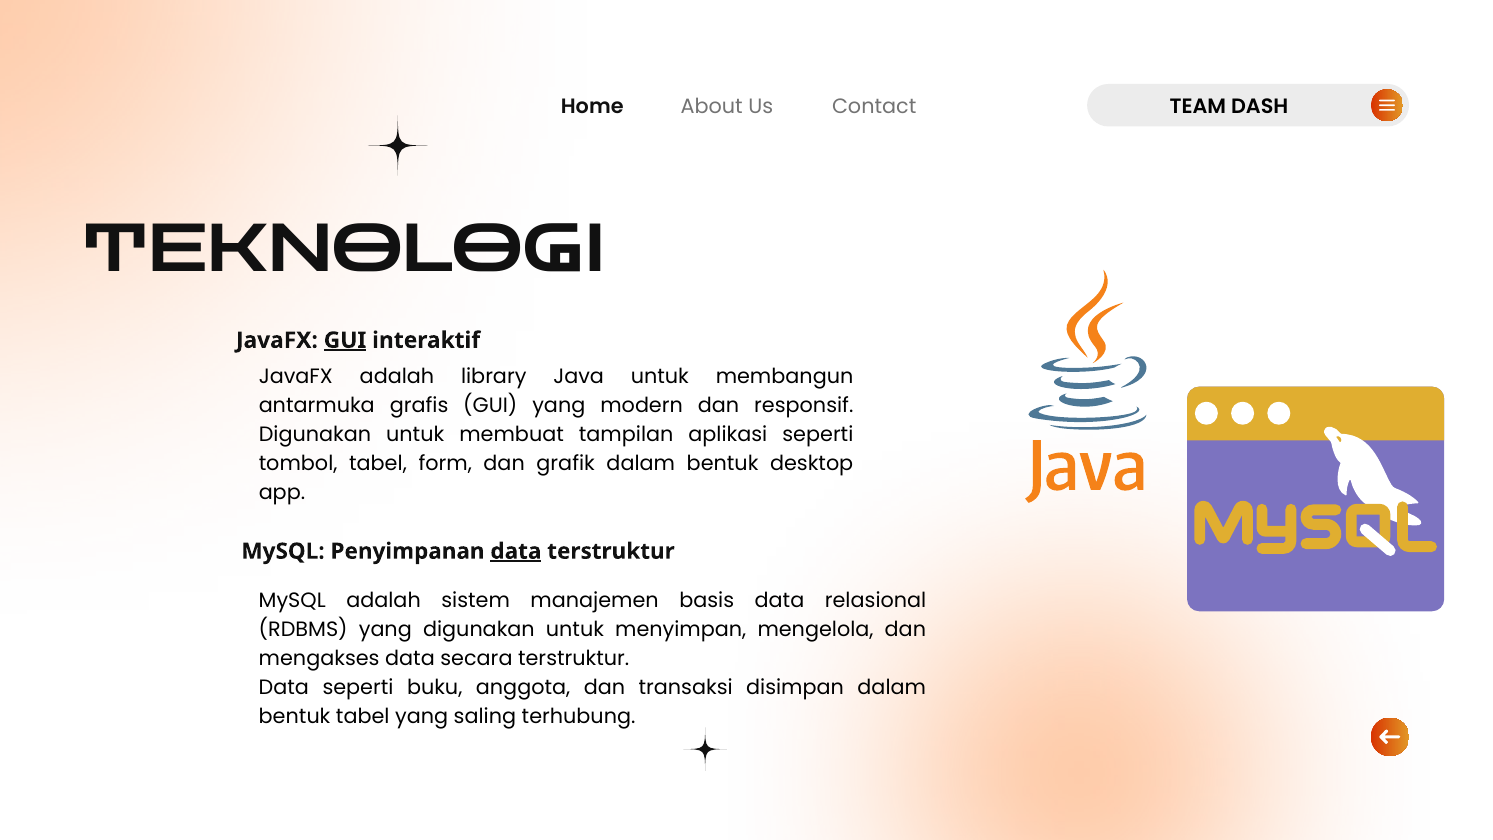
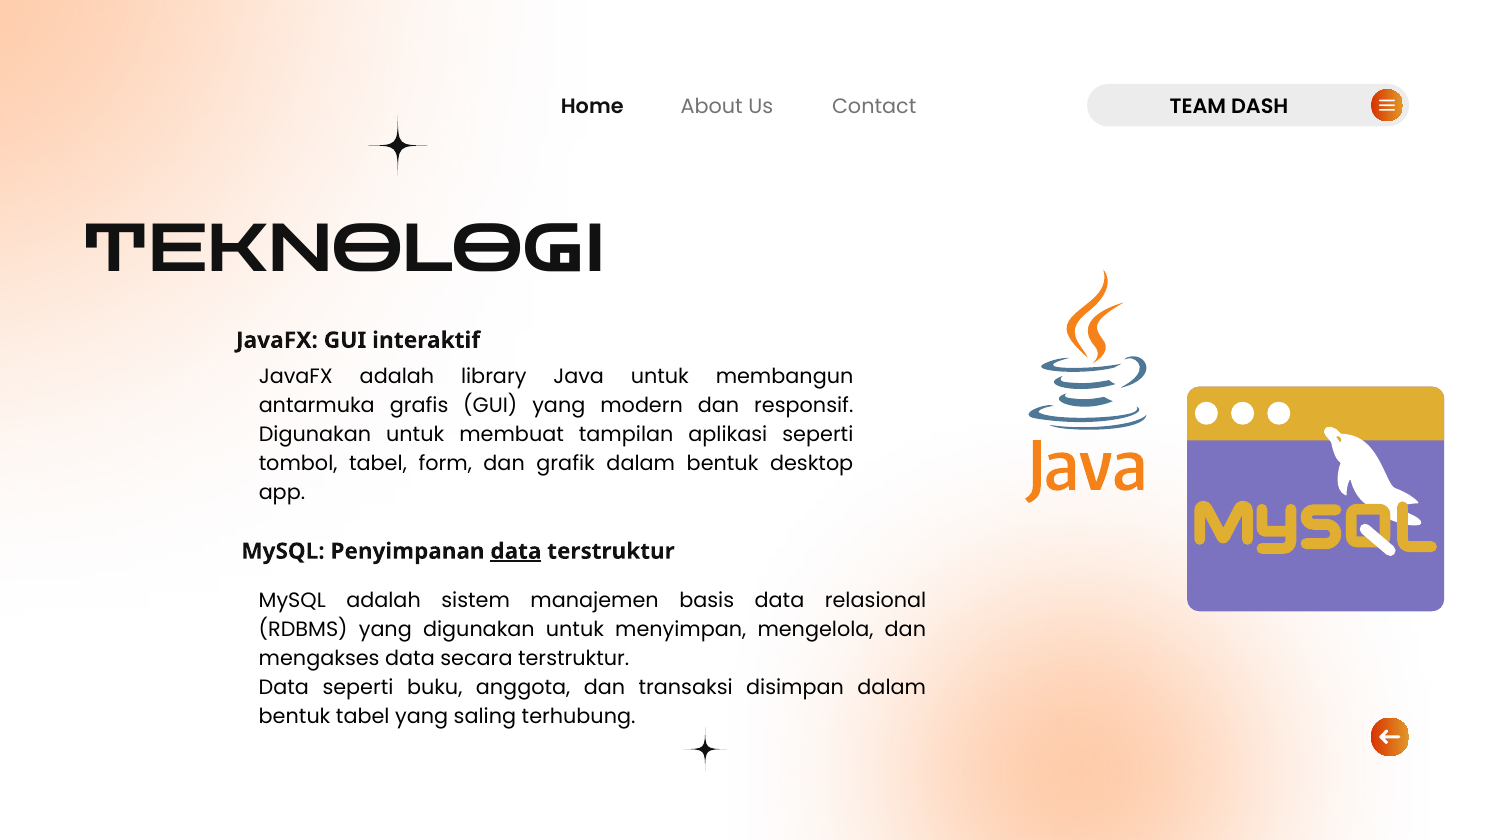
GUI underline: present -> none (345, 340)
